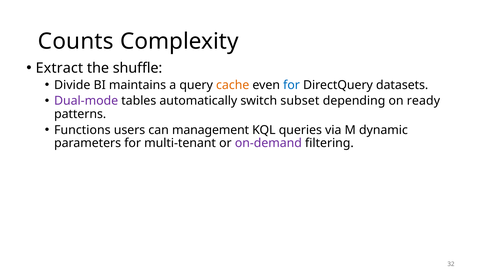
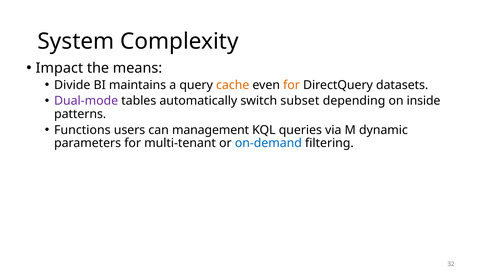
Counts: Counts -> System (76, 41)
Extract: Extract -> Impact (59, 68)
shuffle: shuffle -> means (137, 68)
for colour: blue -> orange (292, 85)
ready: ready -> inside (424, 101)
on-demand colour: purple -> blue (268, 143)
